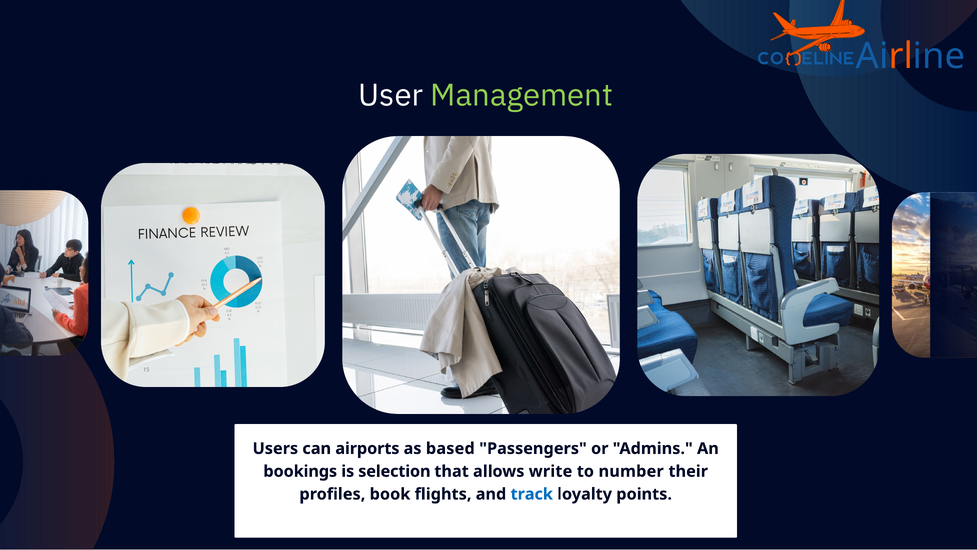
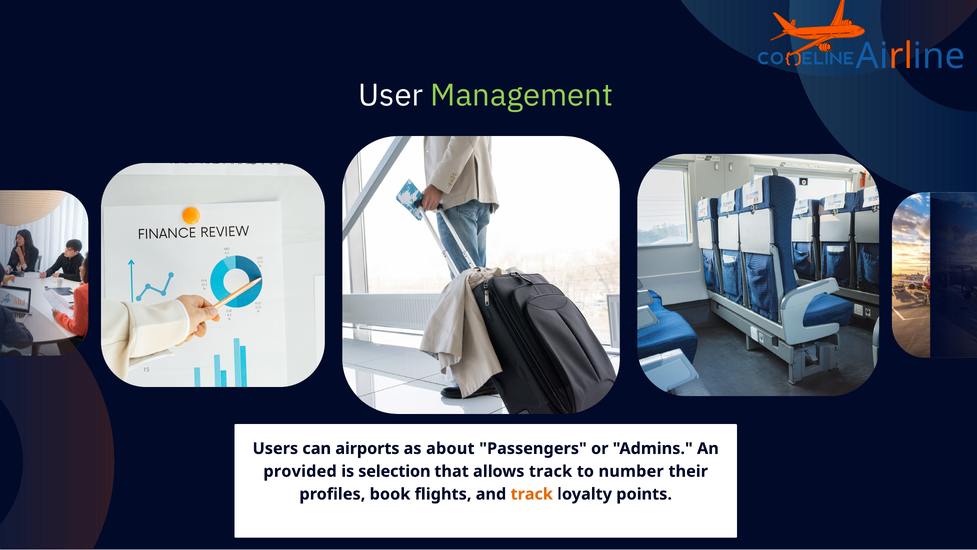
based: based -> about (450, 448)
bookings: bookings -> provided (300, 471)
allows write: write -> track (551, 471)
track colour: blue -> orange (532, 494)
